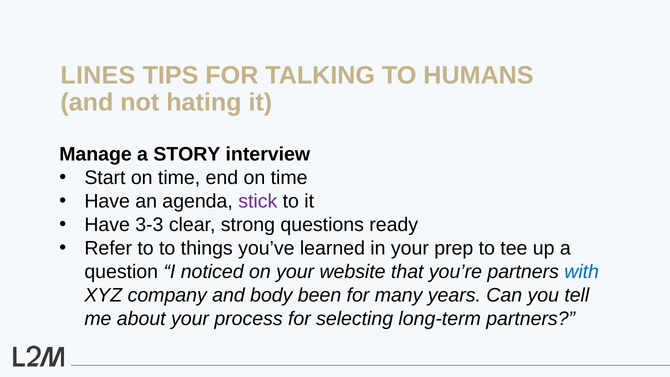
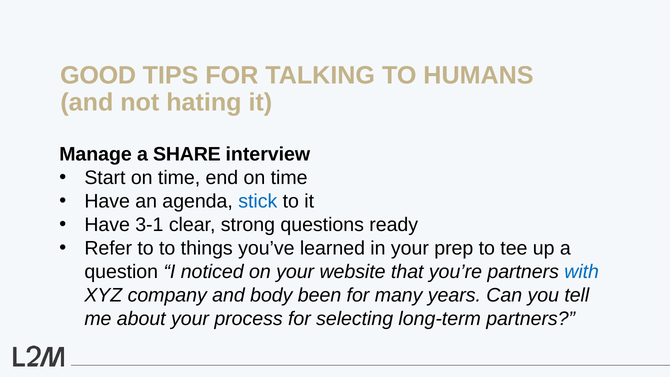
LINES: LINES -> GOOD (98, 75)
STORY: STORY -> SHARE (187, 154)
stick colour: purple -> blue (258, 201)
3-3: 3-3 -> 3-1 (149, 225)
